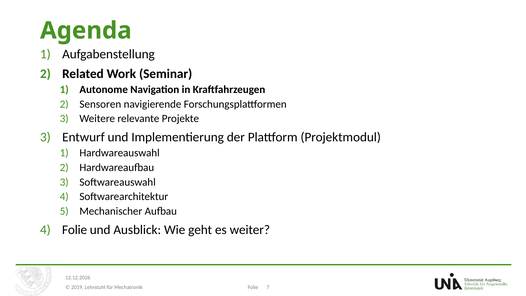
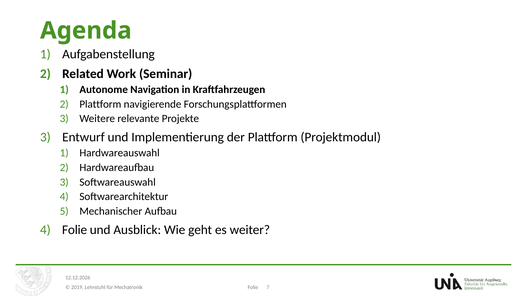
Sensoren: Sensoren -> Plattform (100, 104)
